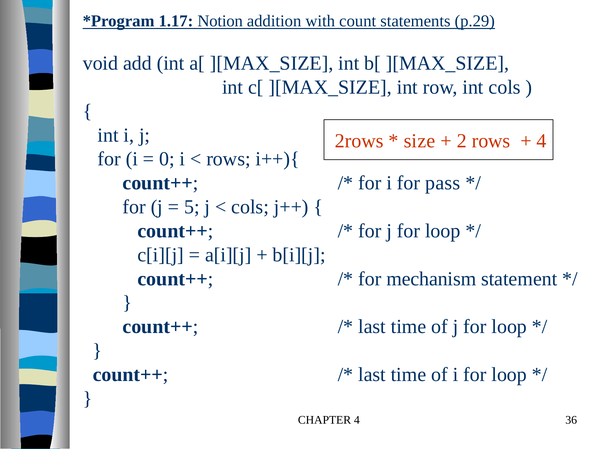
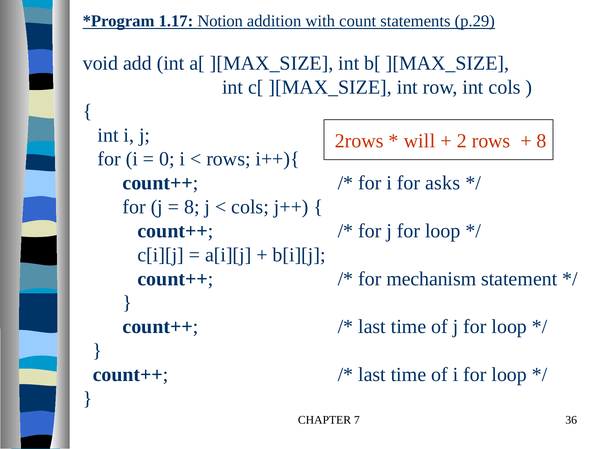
size: size -> will (419, 141)
4: 4 -> 8 (542, 141)
pass: pass -> asks (443, 183)
5: 5 -> 8 (192, 207)
CHAPTER 4: 4 -> 7 (357, 419)
